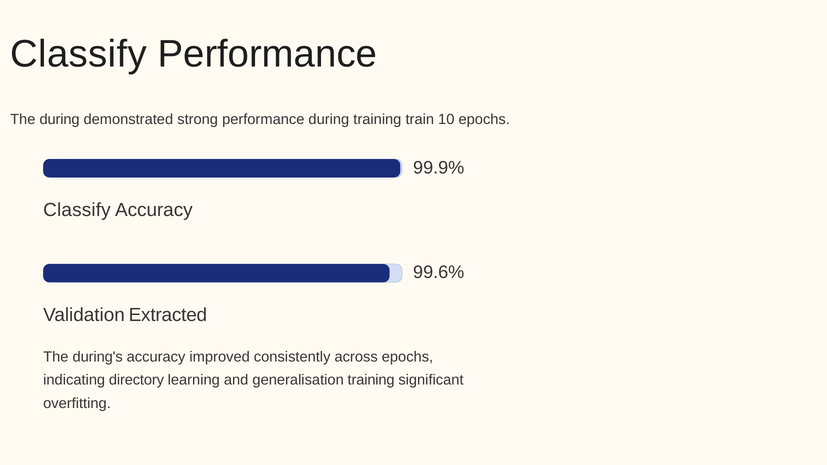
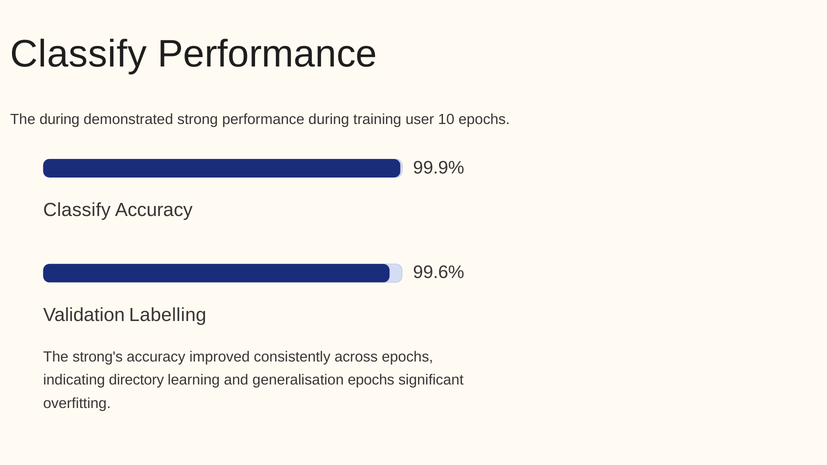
train: train -> user (420, 120)
Extracted: Extracted -> Labelling (168, 315)
during's: during's -> strong's (98, 357)
generalisation training: training -> epochs (371, 380)
